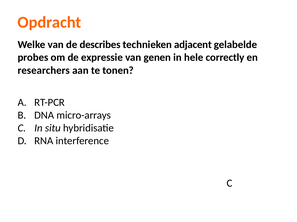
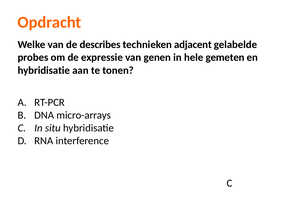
correctly: correctly -> gemeten (225, 58)
researchers: researchers -> hybridisatie (44, 71)
